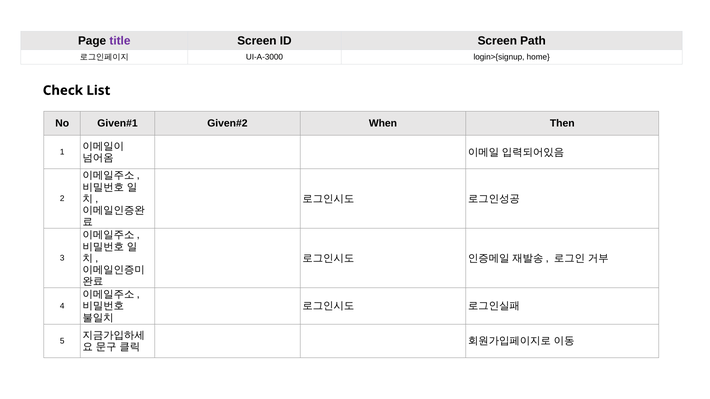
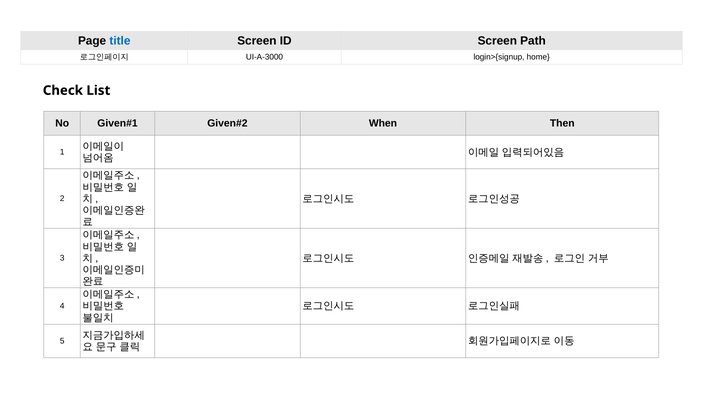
title colour: purple -> blue (120, 41)
